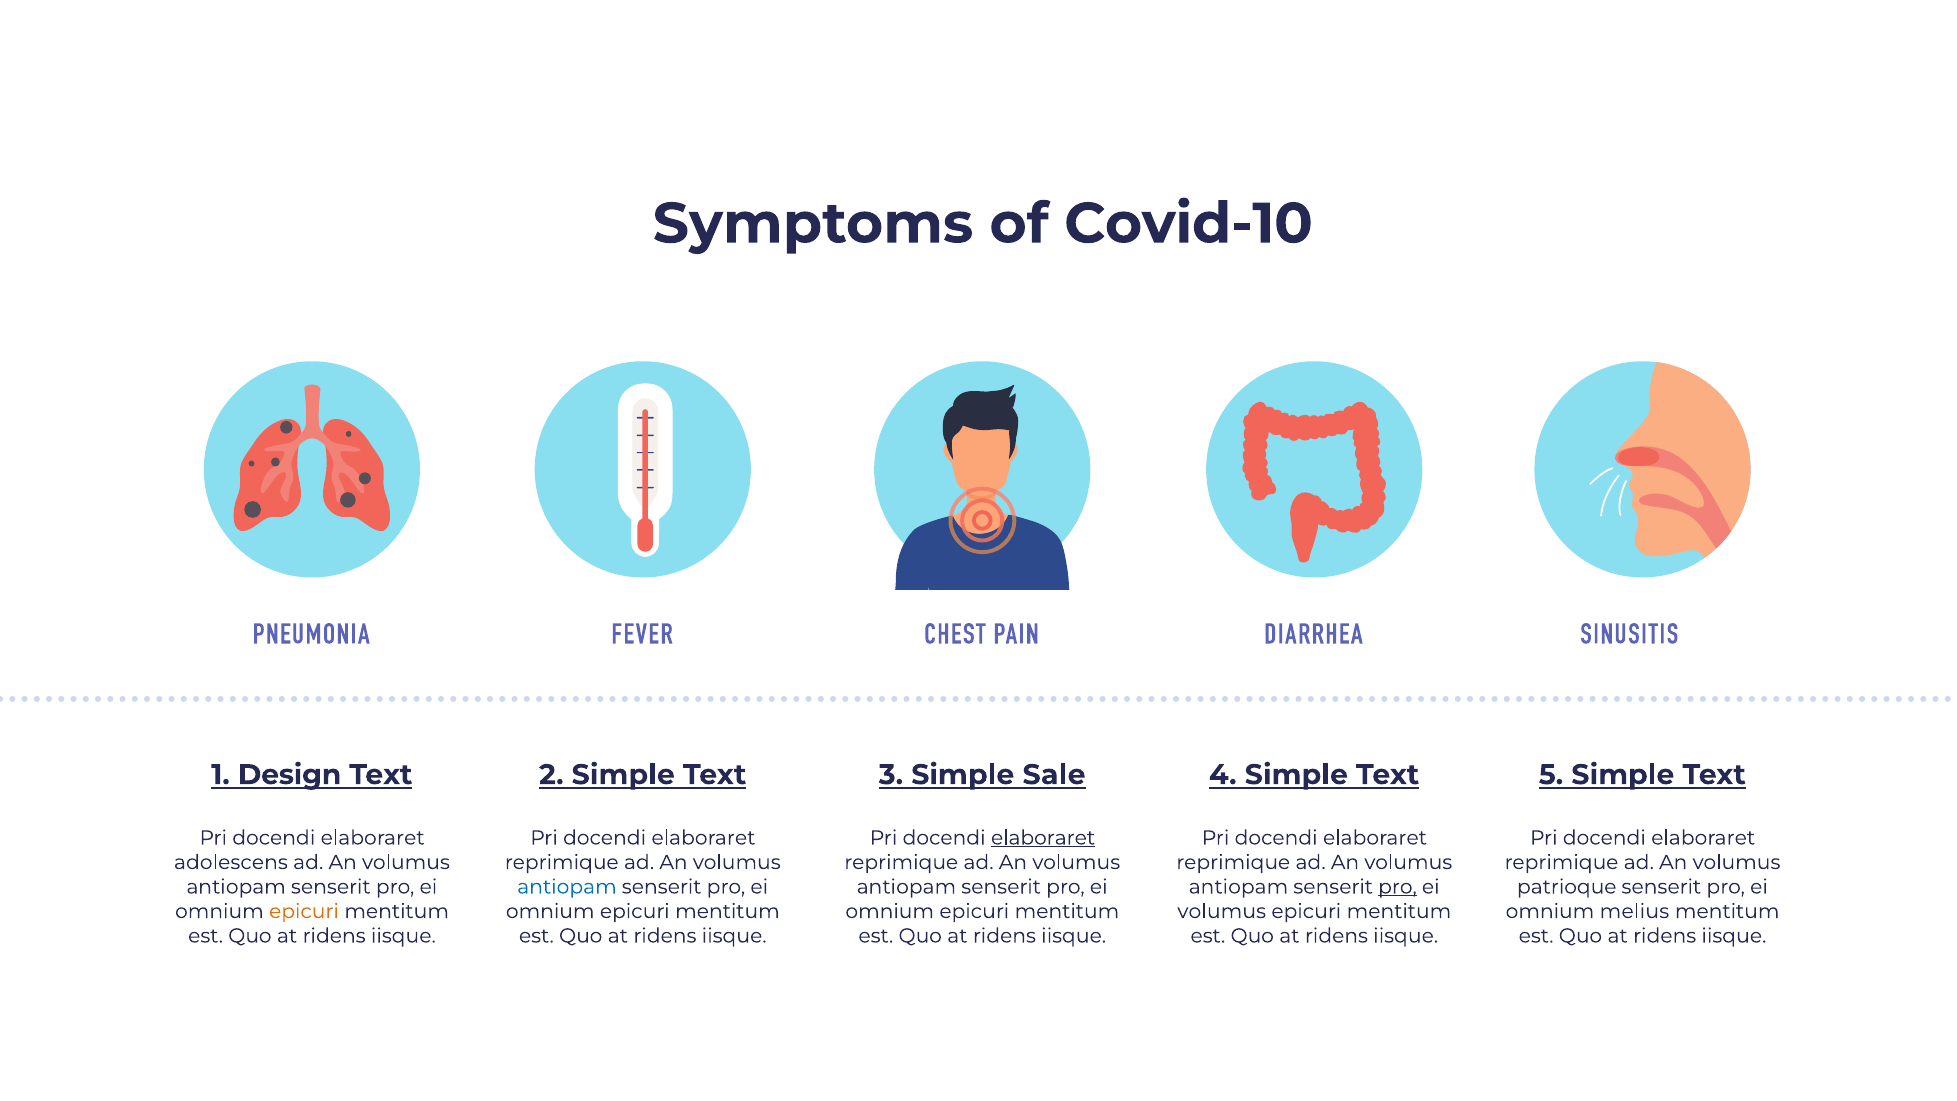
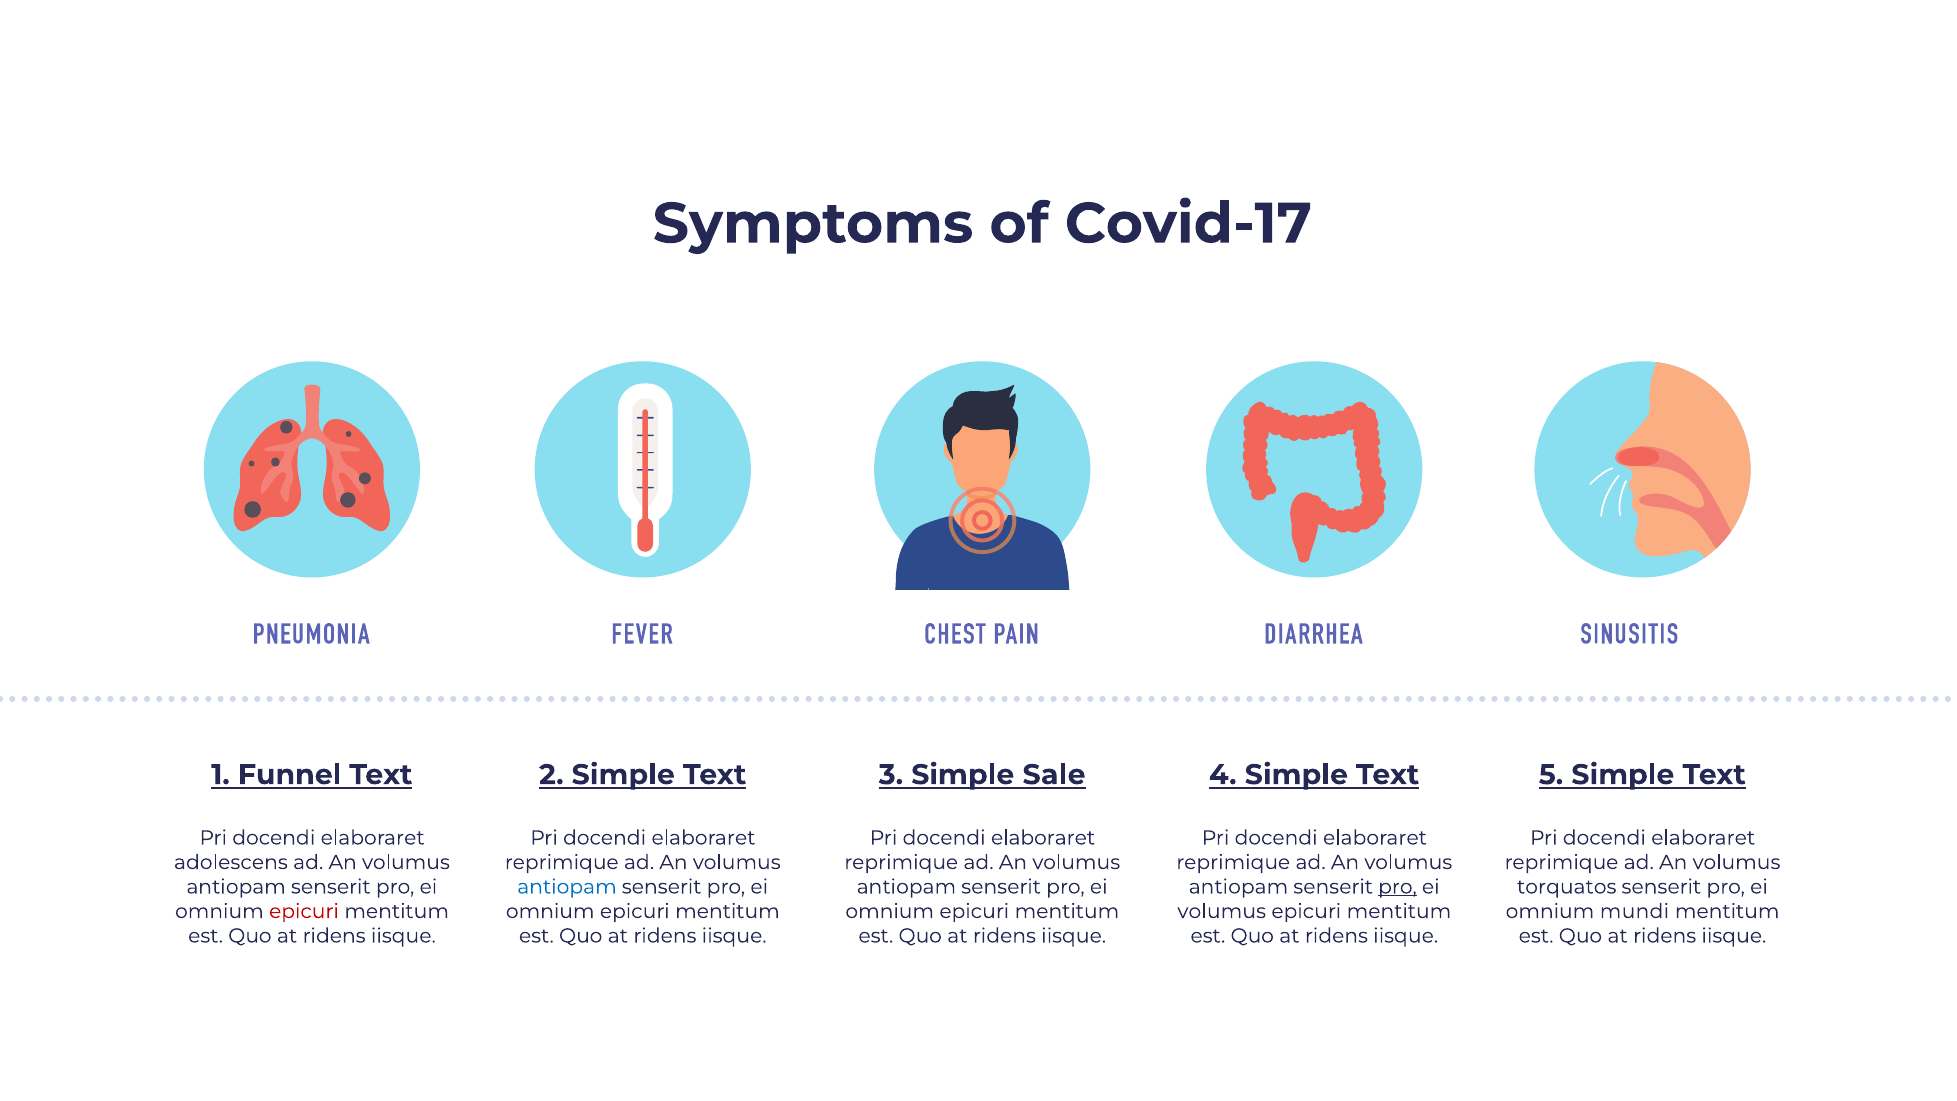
Covid-10: Covid-10 -> Covid-17 (1188, 224)
Design: Design -> Funnel (290, 775)
elaboraret underline: present -> none (1043, 838)
patrioque: patrioque -> torquatos (1567, 887)
epicuri colour: orange -> red (304, 911)
melius: melius -> mundi (1634, 911)
